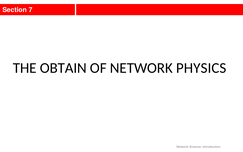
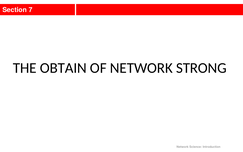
PHYSICS: PHYSICS -> STRONG (201, 68)
